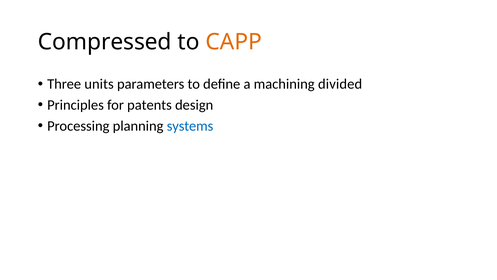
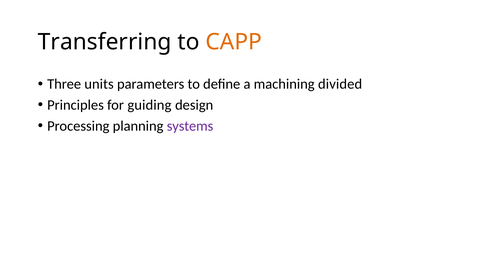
Compressed: Compressed -> Transferring (105, 42)
patents: patents -> guiding (149, 105)
systems colour: blue -> purple (190, 126)
